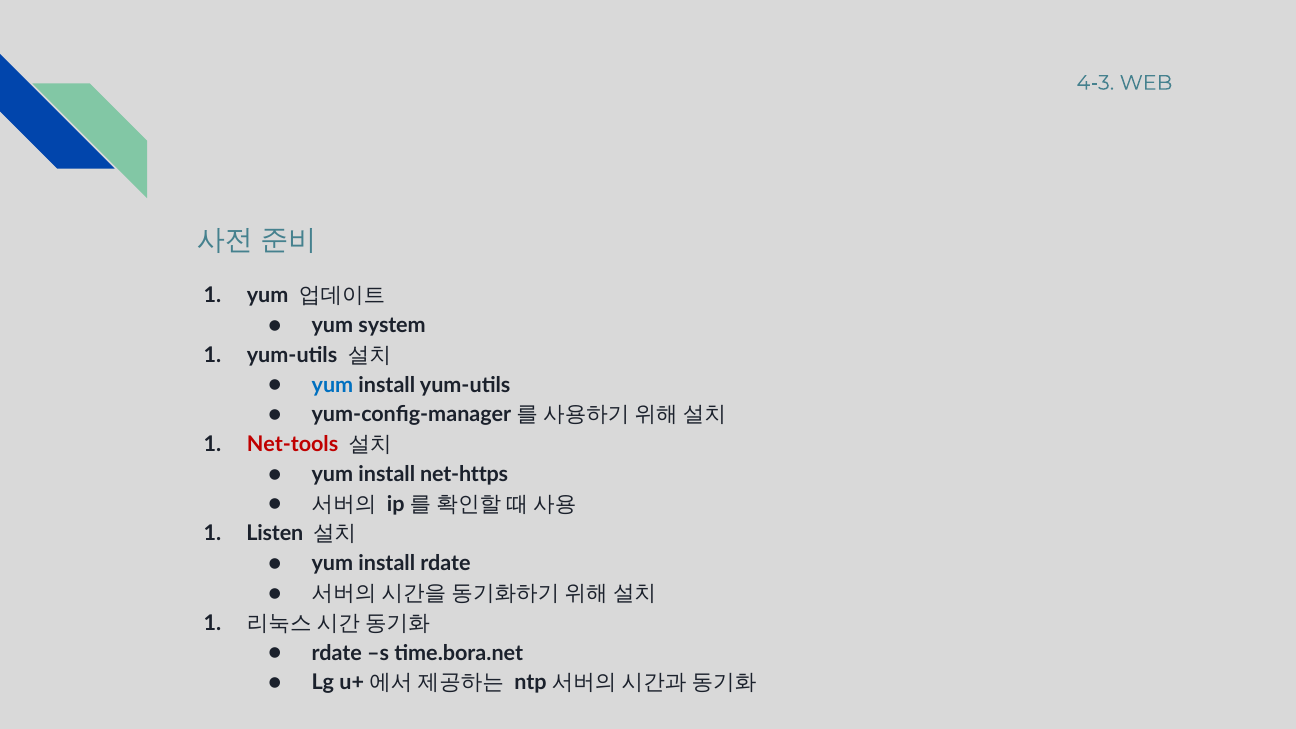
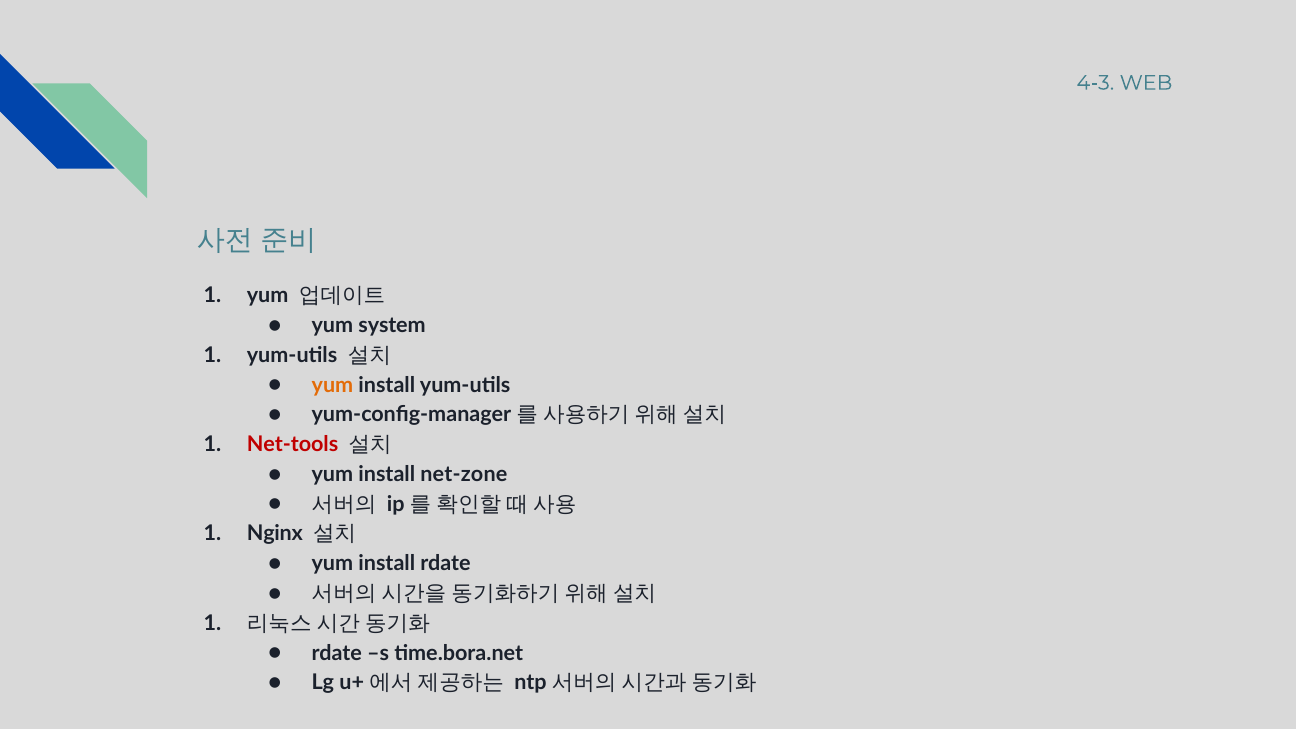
yum colour: blue -> orange (332, 385)
net-https: net-https -> net-zone (464, 474)
Listen: Listen -> Nginx (275, 534)
